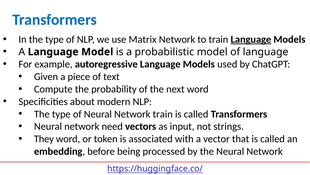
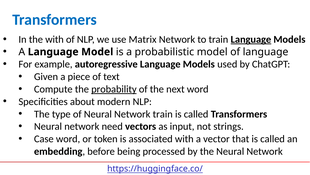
In the type: type -> with (54, 39)
probability underline: none -> present (114, 89)
They: They -> Case (44, 138)
